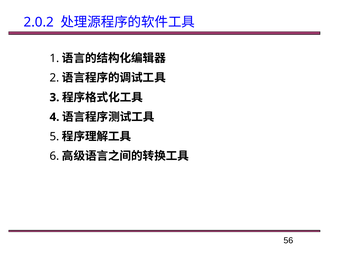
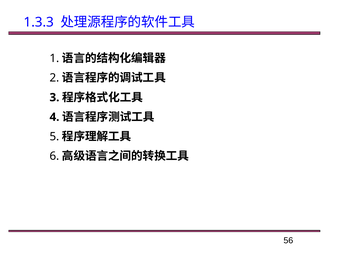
2.0.2: 2.0.2 -> 1.3.3 (39, 22)
